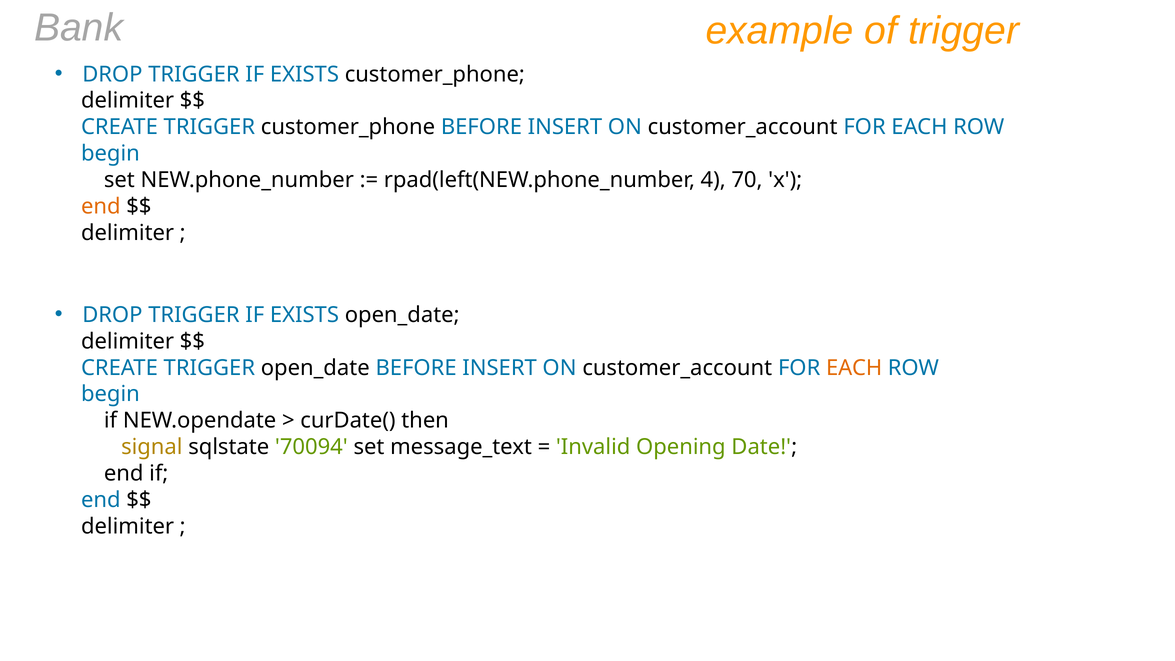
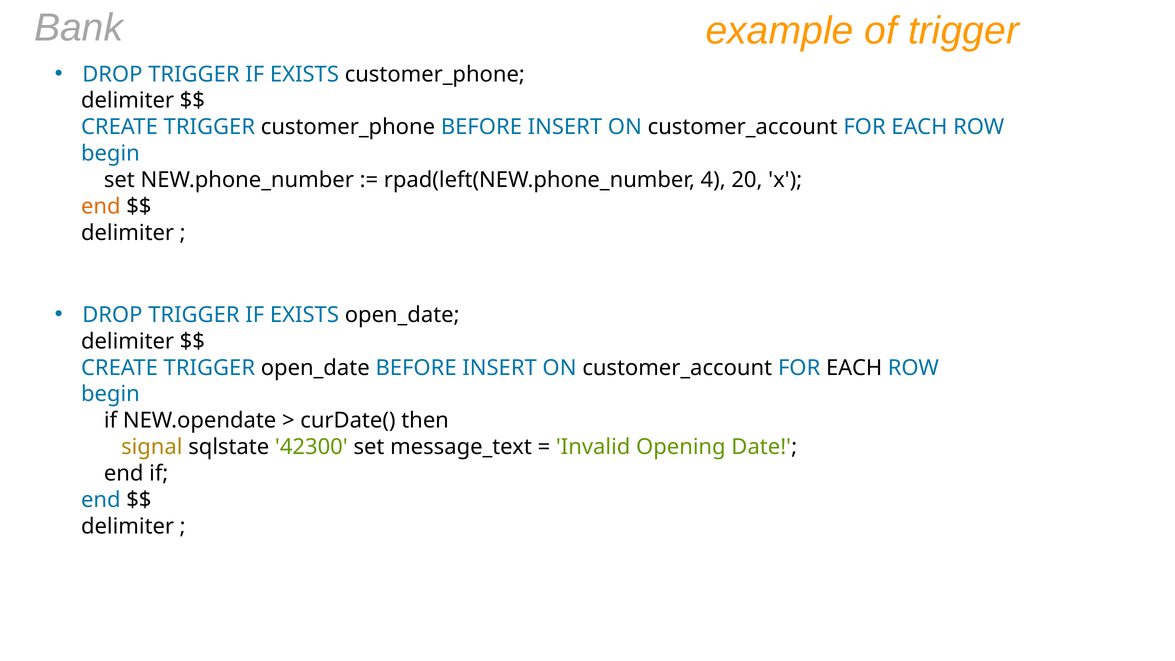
70: 70 -> 20 (747, 180)
EACH colour: orange -> black (854, 368)
70094: 70094 -> 42300 (311, 447)
